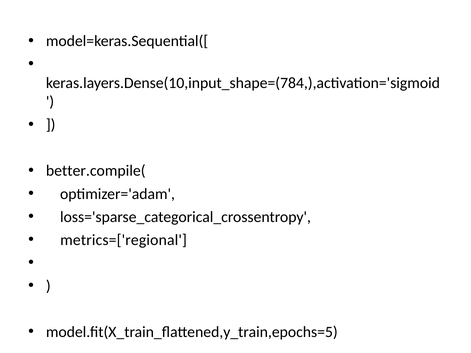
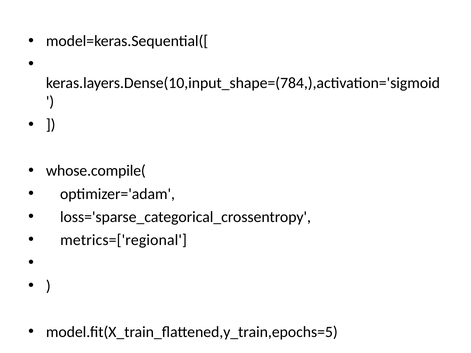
better.compile(: better.compile( -> whose.compile( (96, 171)
